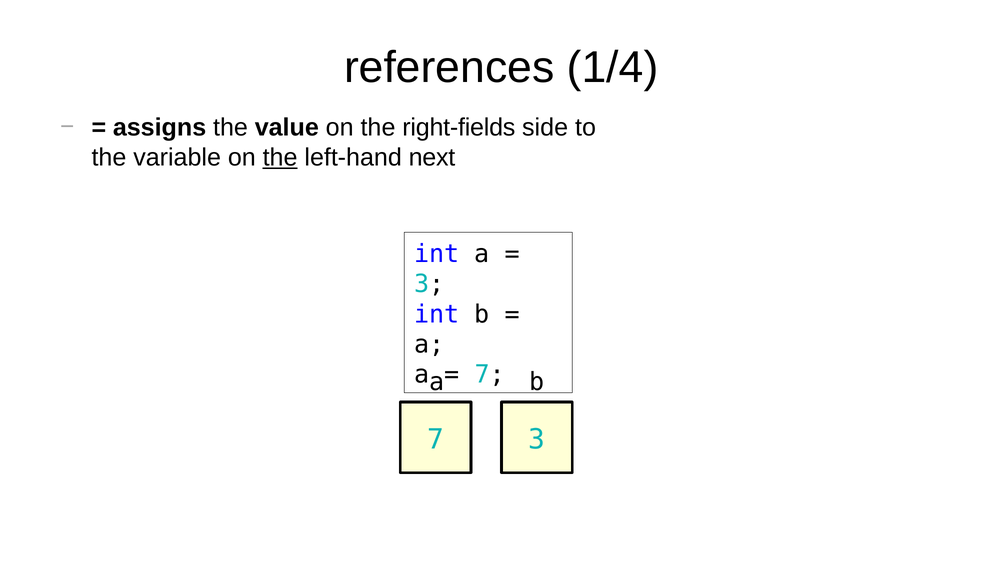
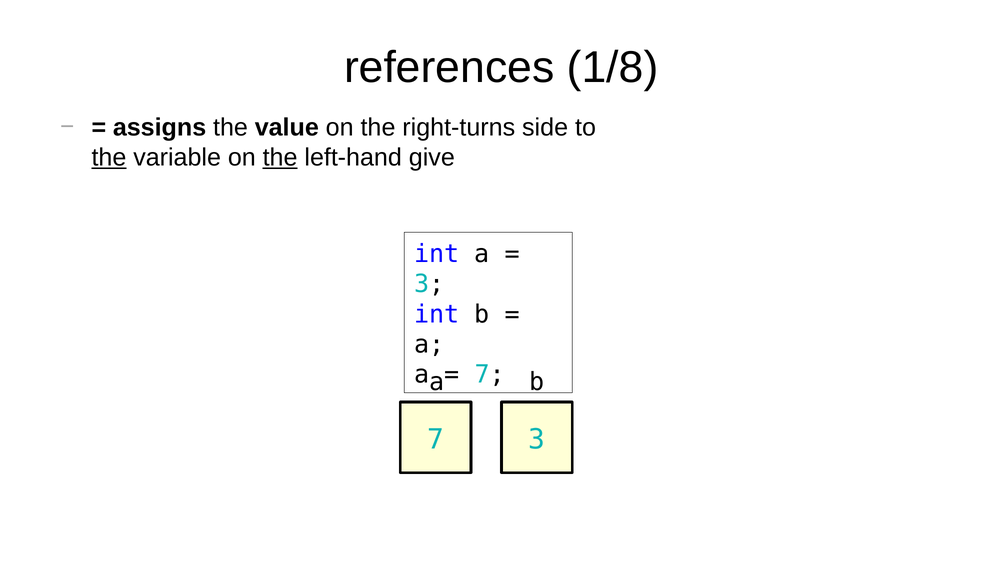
1/4: 1/4 -> 1/8 (613, 68)
right-fields: right-fields -> right-turns (459, 127)
the underline: none -> present (109, 158)
next: next -> give (432, 158)
